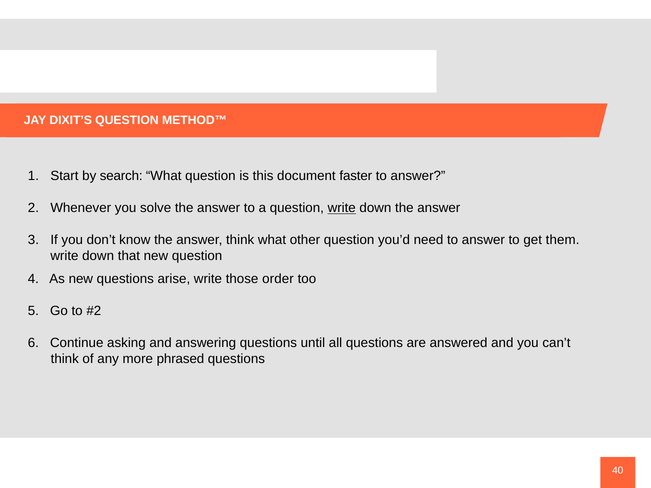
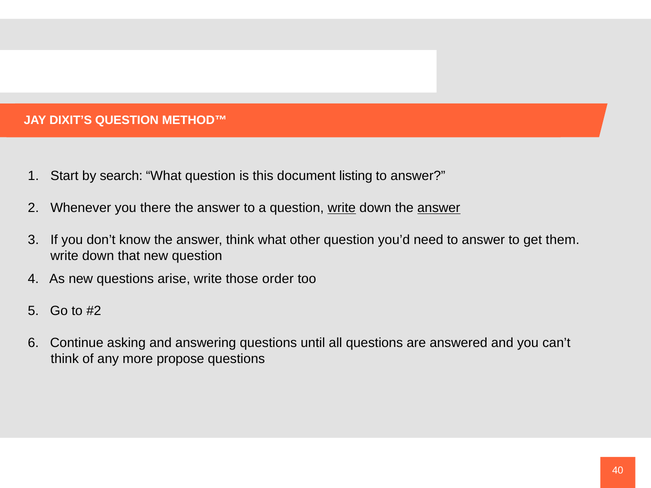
faster: faster -> listing (356, 176)
solve: solve -> there (156, 208)
answer underline: none -> present (439, 208)
phrased: phrased -> propose (180, 359)
